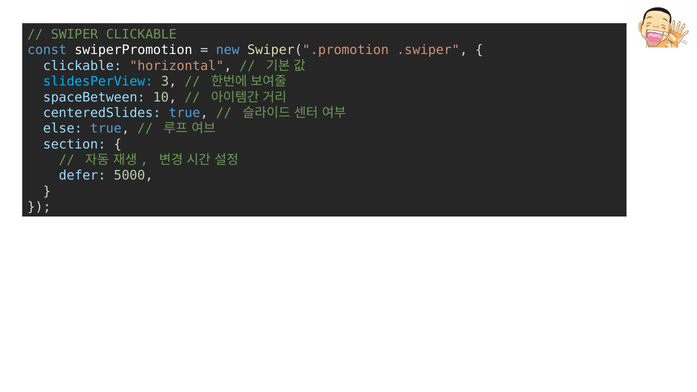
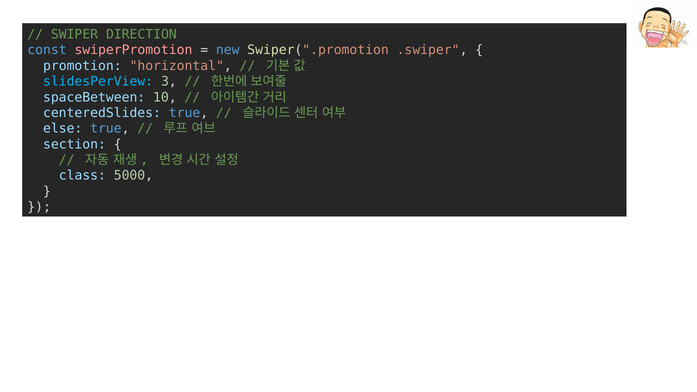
SWIPER CLICKABLE: CLICKABLE -> DIRECTION (141, 34)
swiperPromotion colour: white -> pink (133, 50)
clickable: clickable -> promotion (82, 66)
defer: defer -> class (82, 176)
